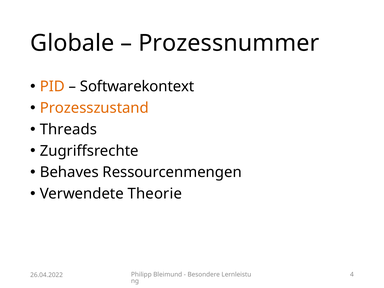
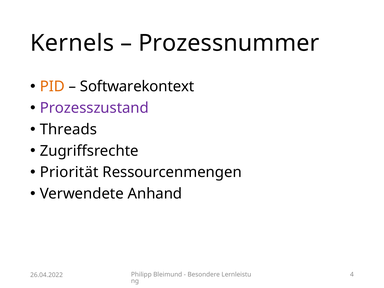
Globale: Globale -> Kernels (72, 43)
Prozesszustand colour: orange -> purple (94, 108)
Behaves: Behaves -> Priorität (69, 172)
Theorie: Theorie -> Anhand (155, 194)
